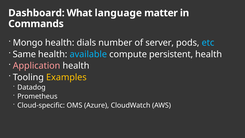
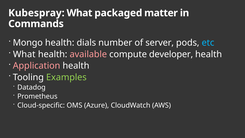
Dashboard: Dashboard -> Kubespray (36, 13)
language: language -> packaged (118, 13)
Same: Same -> What (24, 54)
available colour: light blue -> pink (88, 54)
persistent: persistent -> developer (171, 54)
Examples colour: yellow -> light green (66, 77)
